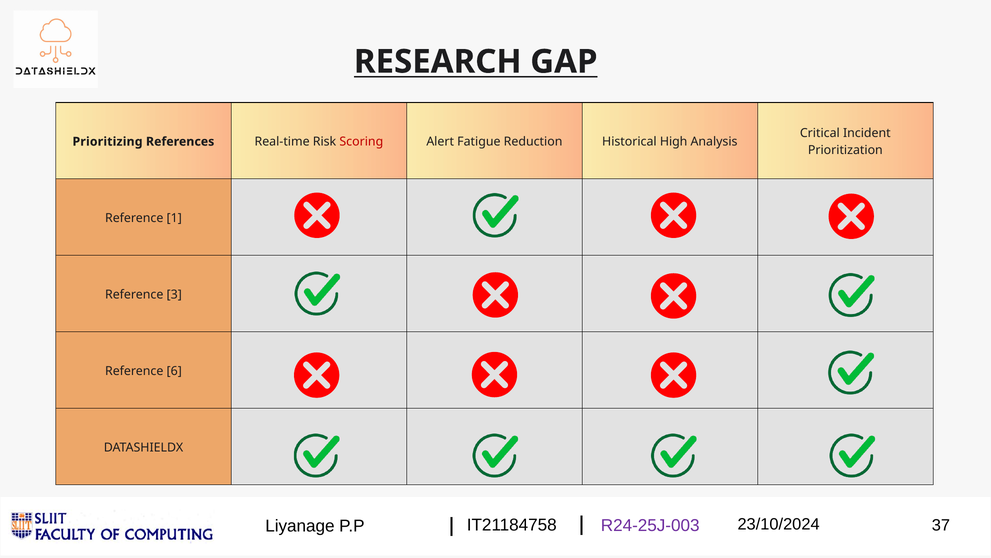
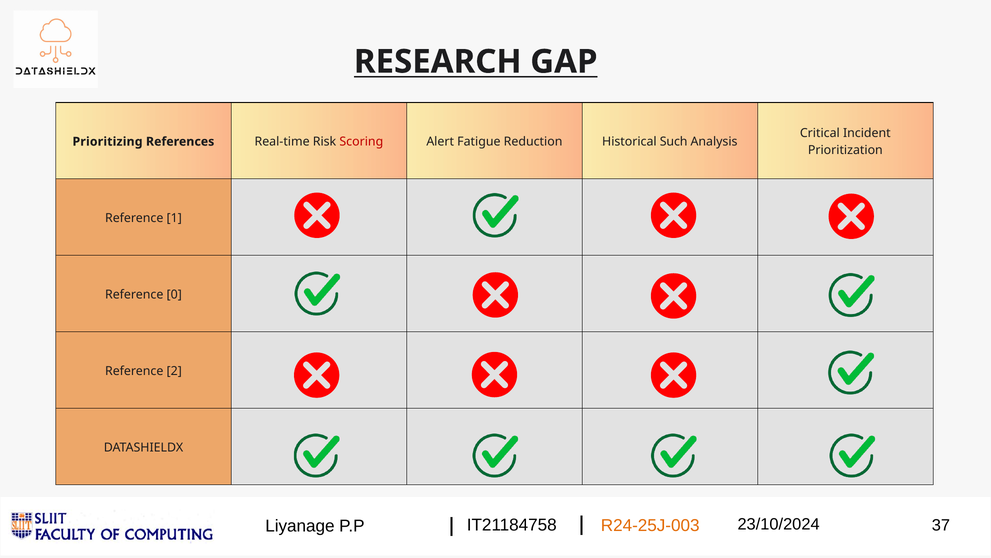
High: High -> Such (674, 141)
3: 3 -> 0 (174, 294)
6: 6 -> 2 (174, 371)
R24-25J-003 colour: purple -> orange (650, 525)
